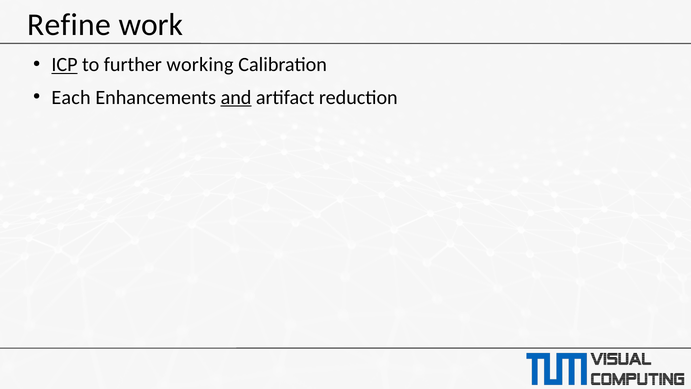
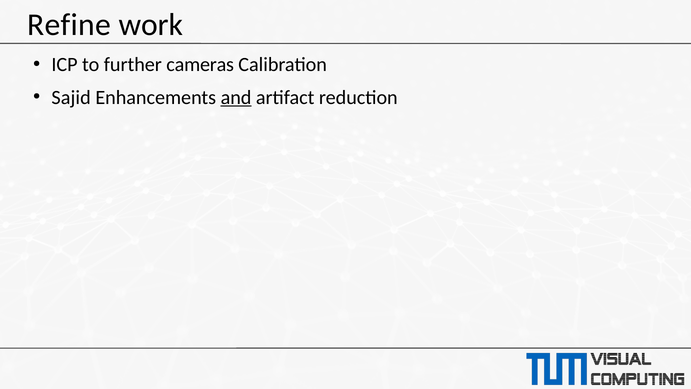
ICP underline: present -> none (65, 65)
working: working -> cameras (200, 65)
Each: Each -> Sajid (71, 97)
